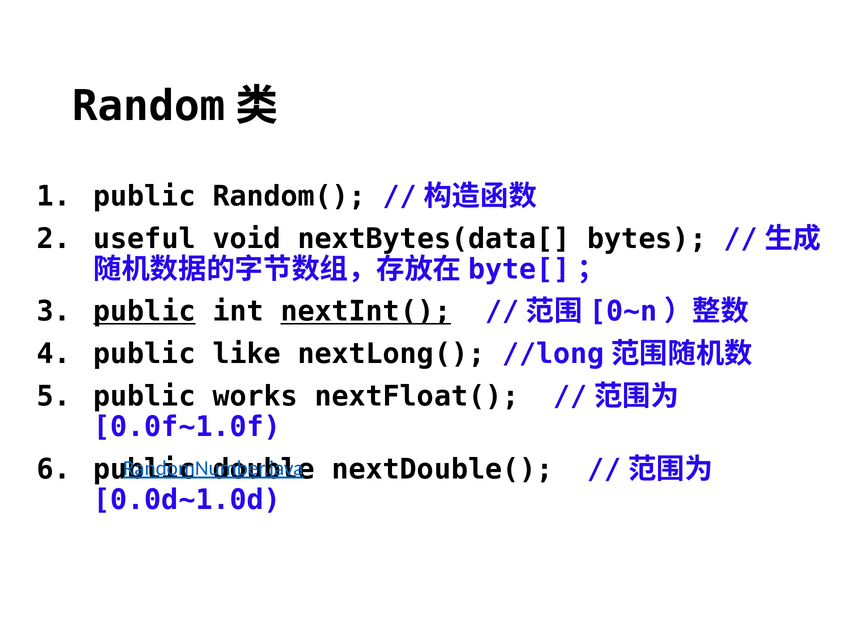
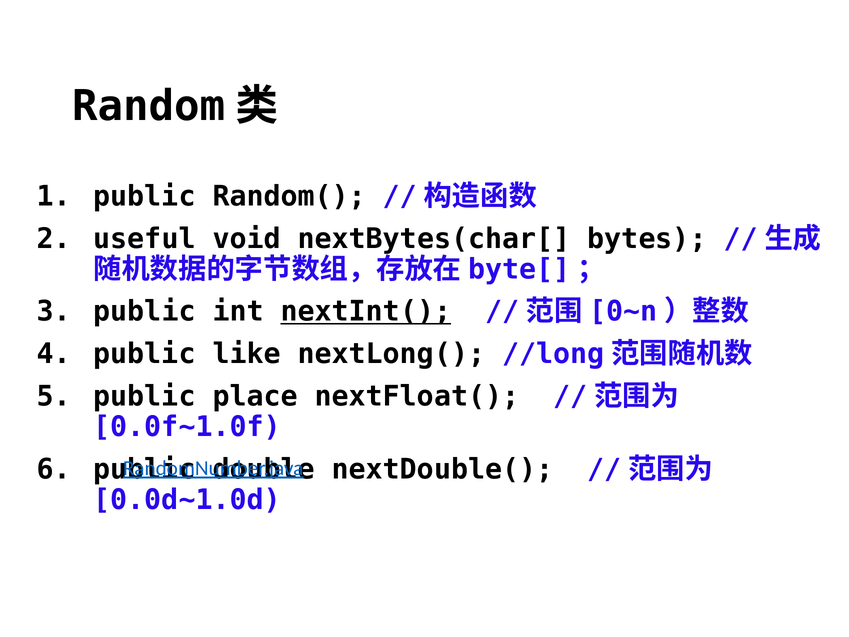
nextBytes(data[: nextBytes(data[ -> nextBytes(char[ (434, 239)
public underline: present -> none (144, 312)
works: works -> place (255, 396)
